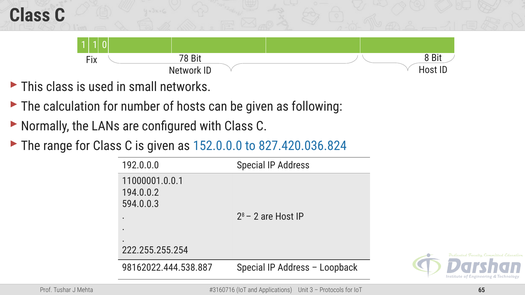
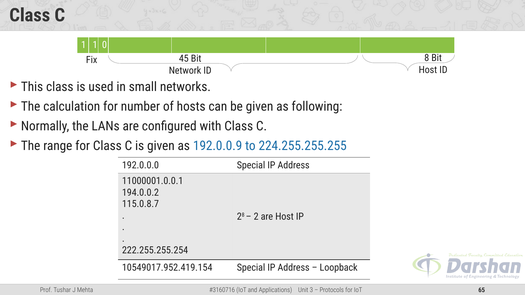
78: 78 -> 45 (184, 59)
152.0.0.0: 152.0.0.0 -> 192.0.0.9 (218, 146)
827.420.036.824: 827.420.036.824 -> 224.255.255.255 (303, 146)
594.0.0.3: 594.0.0.3 -> 115.0.8.7 (140, 204)
98162022.444.538.887: 98162022.444.538.887 -> 10549017.952.419.154 (167, 268)
